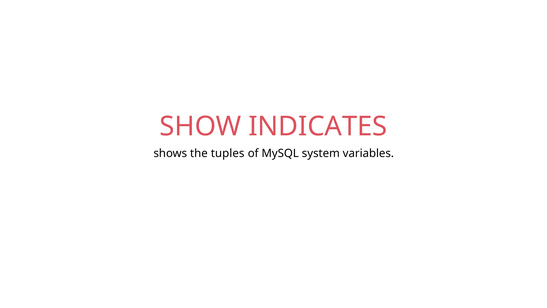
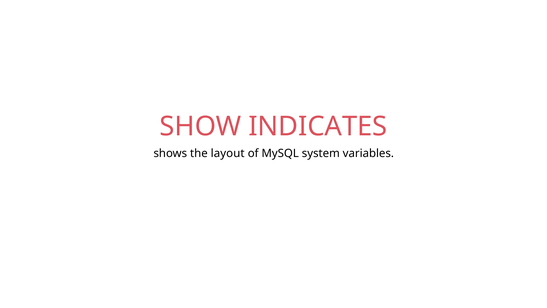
tuples: tuples -> layout (228, 153)
